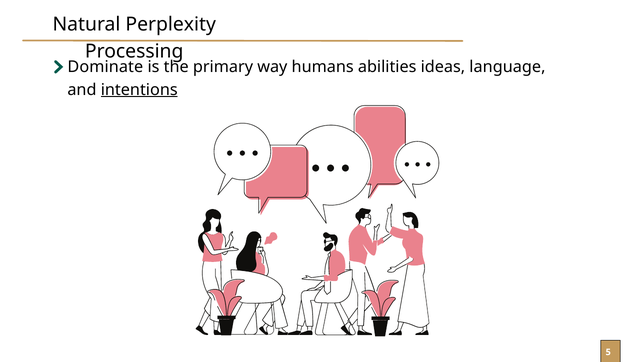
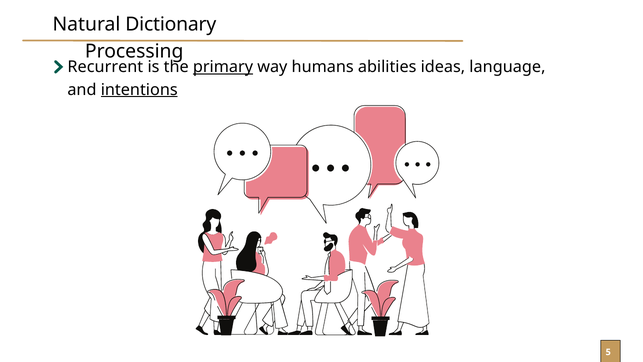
Perplexity: Perplexity -> Dictionary (171, 24)
Dominate: Dominate -> Recurrent (105, 67)
primary underline: none -> present (223, 67)
